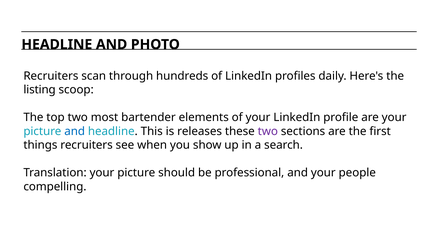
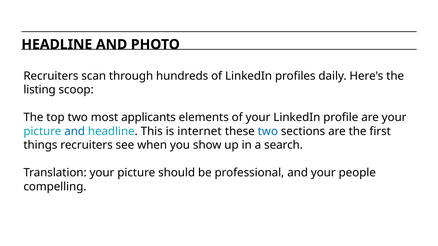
bartender: bartender -> applicants (149, 118)
releases: releases -> internet (200, 132)
two colour: purple -> blue (268, 132)
